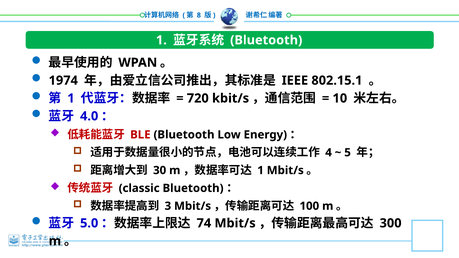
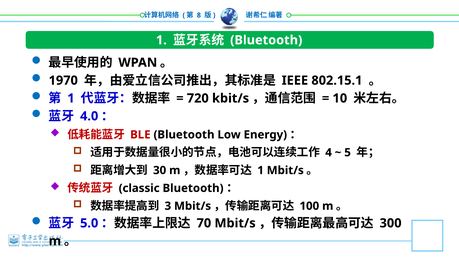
1974: 1974 -> 1970 (63, 81)
74: 74 -> 70 (204, 223)
